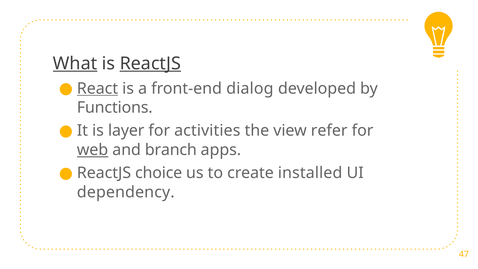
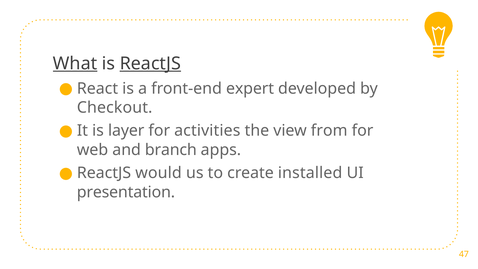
React underline: present -> none (97, 88)
dialog: dialog -> expert (250, 88)
Functions: Functions -> Checkout (115, 108)
refer: refer -> from (329, 131)
web underline: present -> none (93, 150)
choice: choice -> would (159, 173)
dependency: dependency -> presentation (126, 192)
